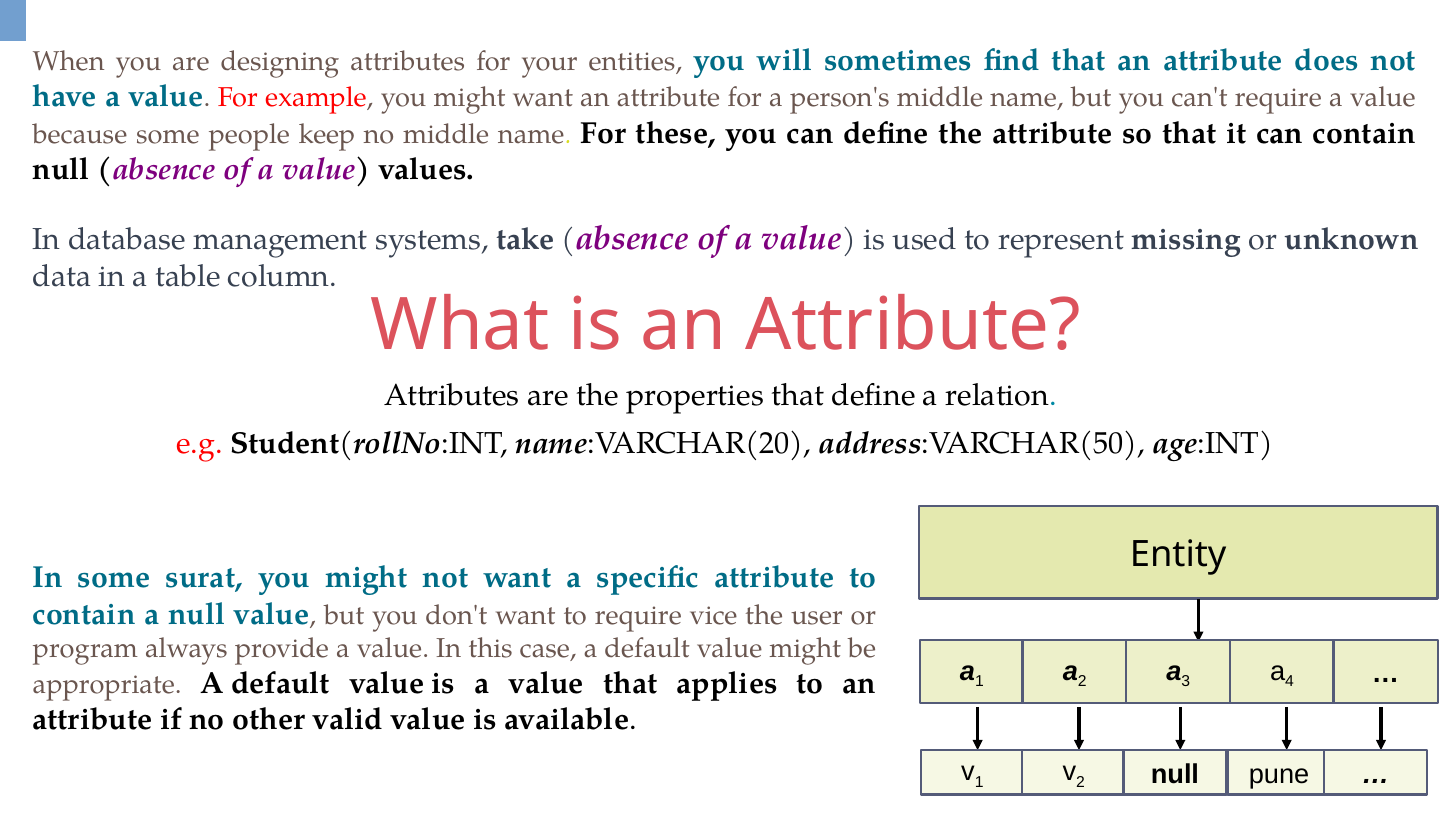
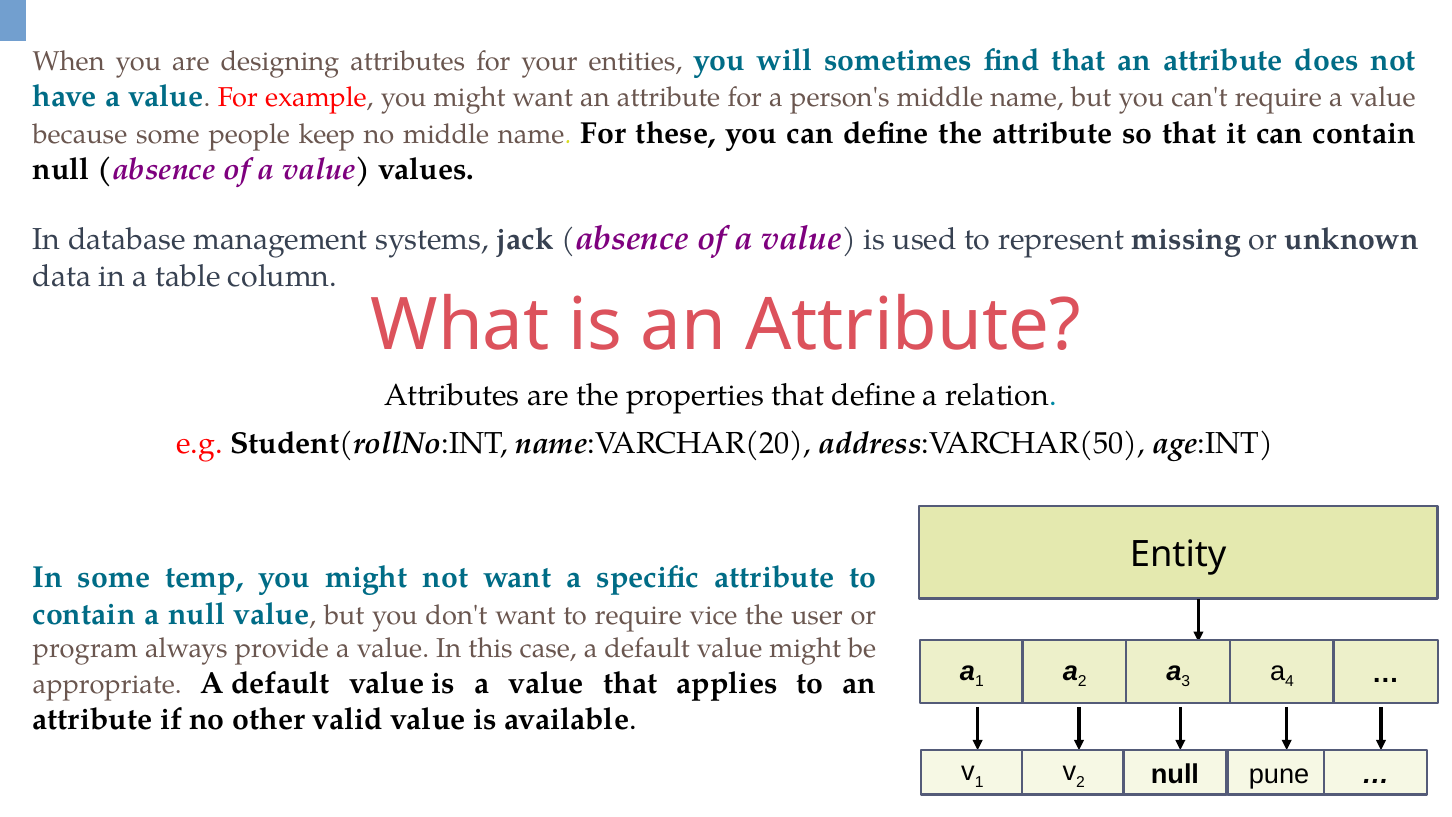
take: take -> jack (525, 240)
surat: surat -> temp (205, 578)
